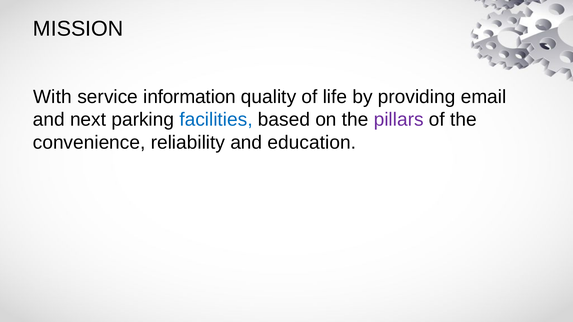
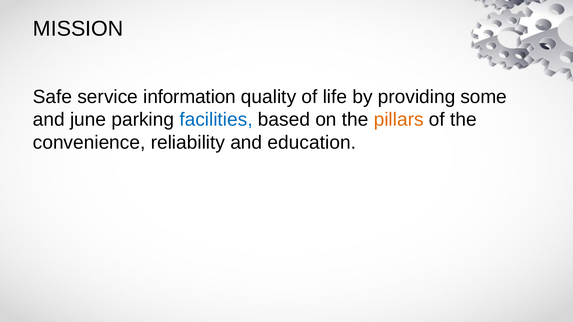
With: With -> Safe (53, 97)
email: email -> some (484, 97)
next: next -> june (88, 120)
pillars colour: purple -> orange (399, 120)
